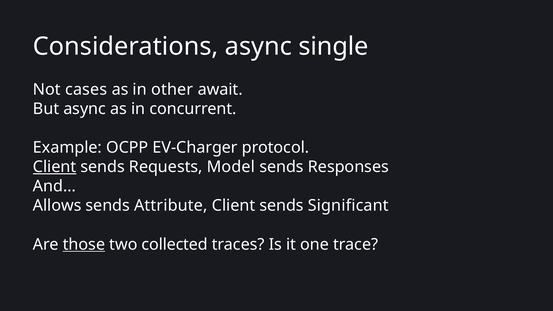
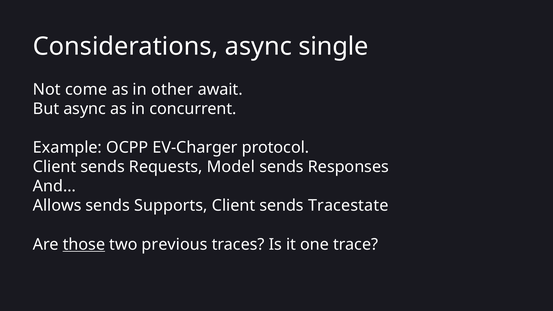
cases: cases -> come (86, 90)
Client underline: present -> none (55, 167)
Attribute: Attribute -> Supports (171, 206)
Significant: Significant -> Tracestate (348, 206)
collected: collected -> previous (175, 244)
